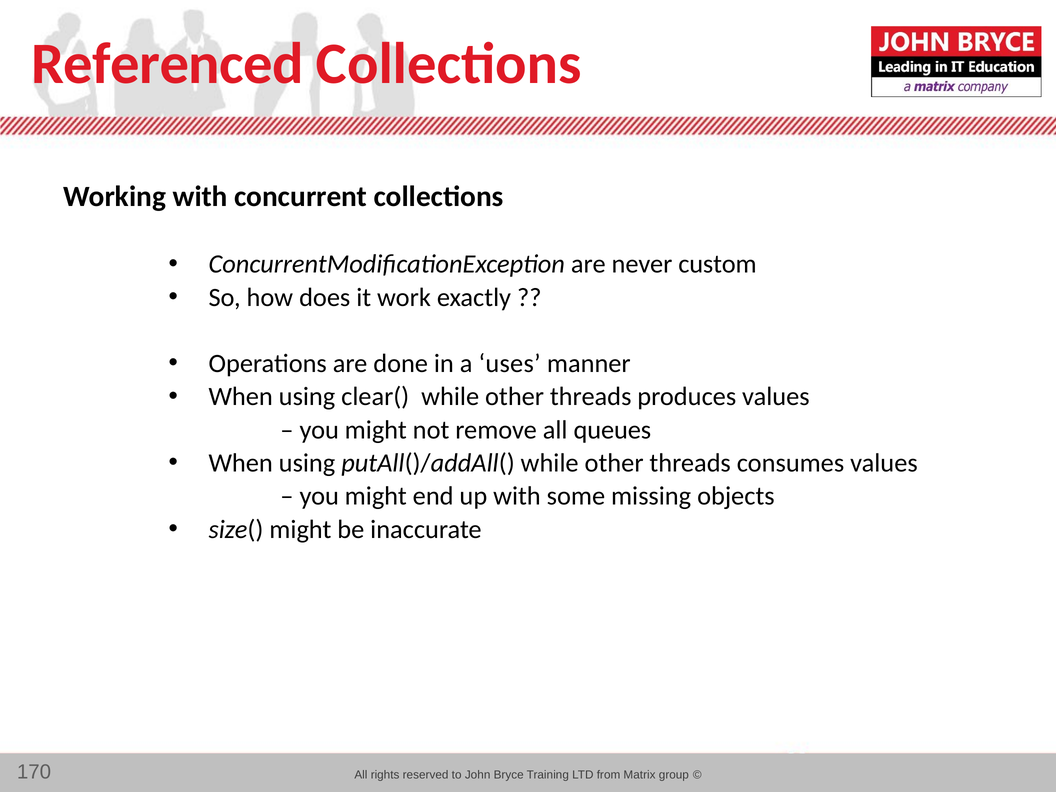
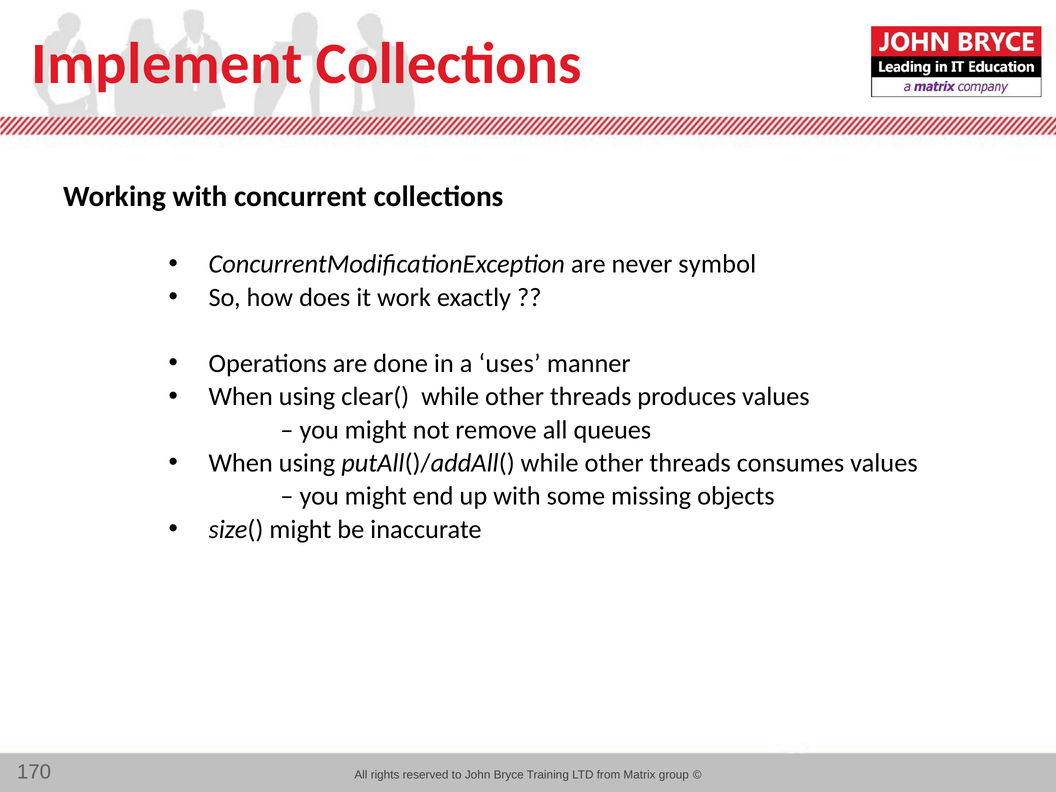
Referenced: Referenced -> Implement (167, 64)
custom: custom -> symbol (717, 264)
